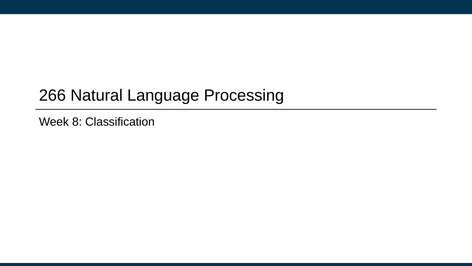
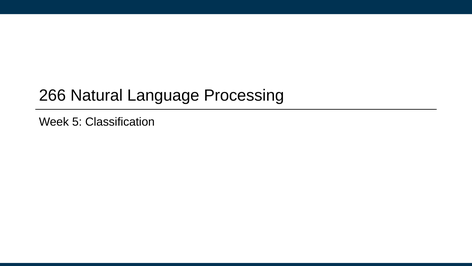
8: 8 -> 5 (77, 122)
